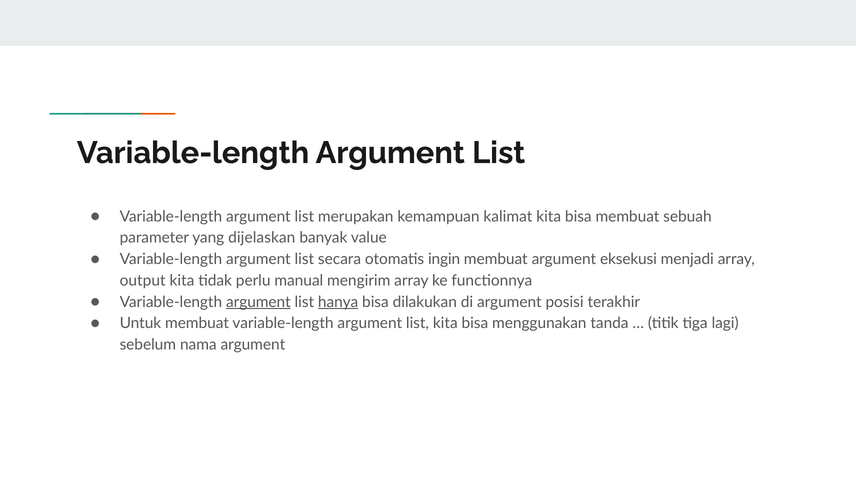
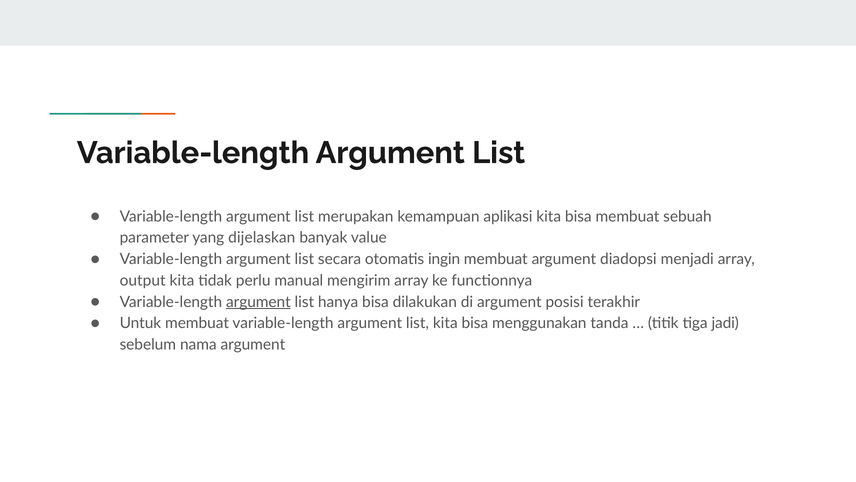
kalimat: kalimat -> aplikasi (508, 216)
eksekusi: eksekusi -> diadopsi (628, 259)
hanya underline: present -> none (338, 302)
lagi: lagi -> jadi (725, 323)
